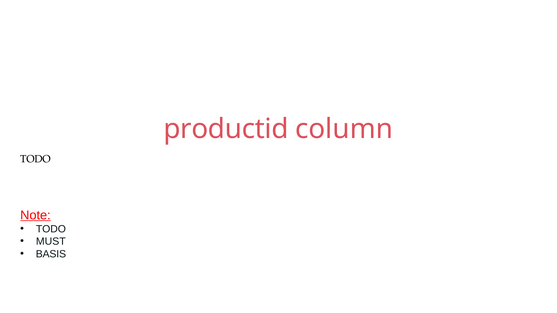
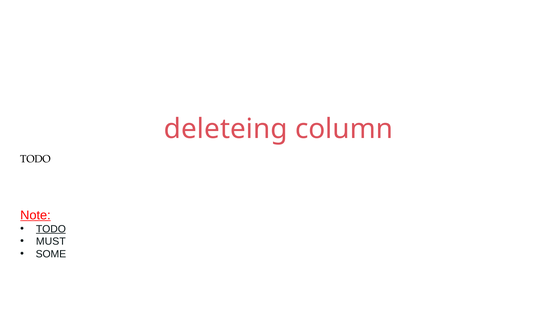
productid: productid -> deleteing (226, 129)
TODO underline: none -> present (51, 229)
BASIS: BASIS -> SOME (51, 254)
